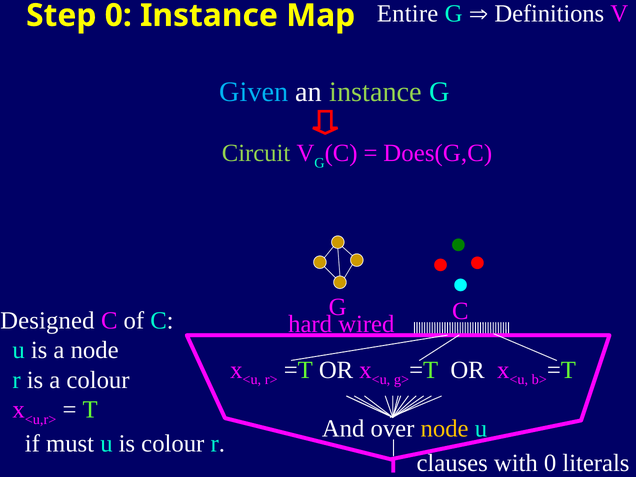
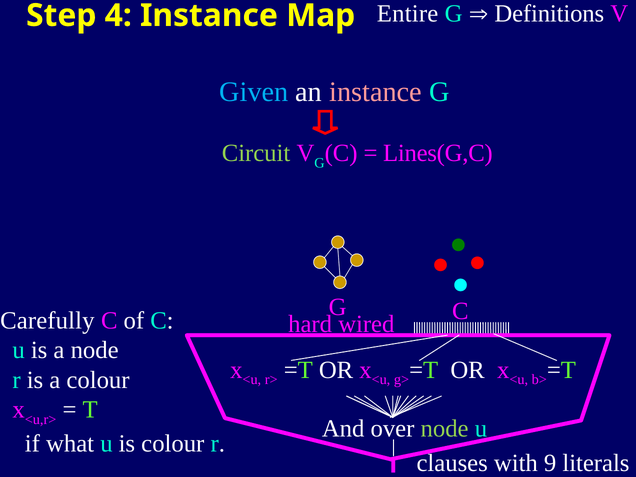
Step 0: 0 -> 4 (118, 15)
instance colour: light green -> pink (375, 92)
Does(G,C: Does(G,C -> Lines(G,C (438, 153)
Designed: Designed -> Carefully (47, 321)
node colour: yellow -> light green (445, 428)
must: must -> what (70, 443)
with 0: 0 -> 9 (550, 463)
